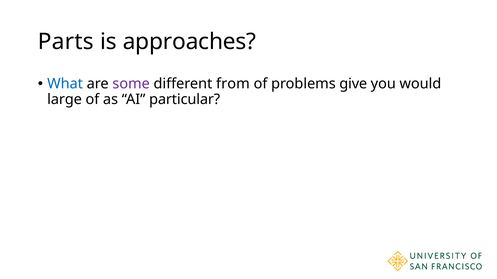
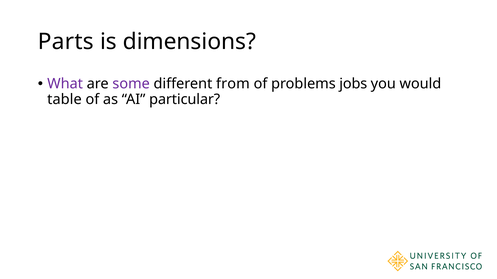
approaches: approaches -> dimensions (189, 42)
What colour: blue -> purple (65, 84)
give: give -> jobs (353, 84)
large: large -> table (64, 100)
